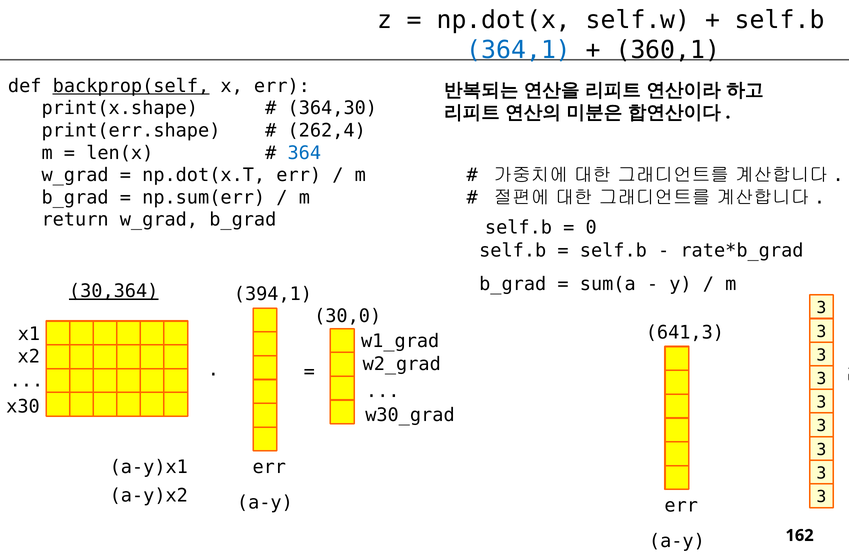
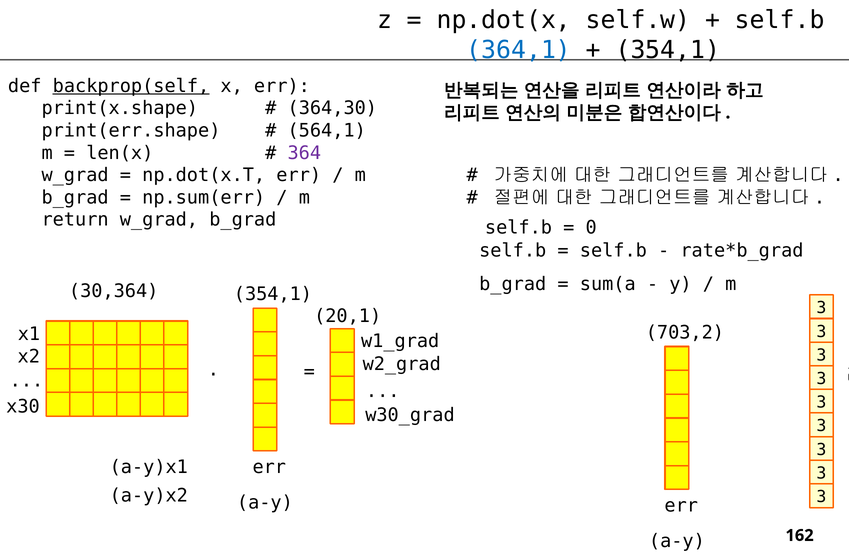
360,1: 360,1 -> 354,1 (668, 50)
262,4: 262,4 -> 564,1 (327, 130)
364 colour: blue -> purple (304, 153)
30,364 underline: present -> none (114, 291)
394,1: 394,1 -> 354,1 (273, 294)
30,0: 30,0 -> 20,1 (348, 316)
641,3: 641,3 -> 703,2 (685, 332)
